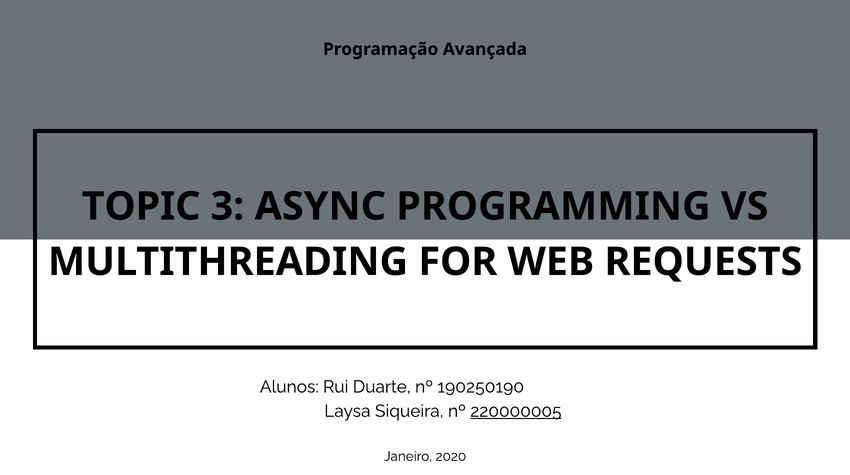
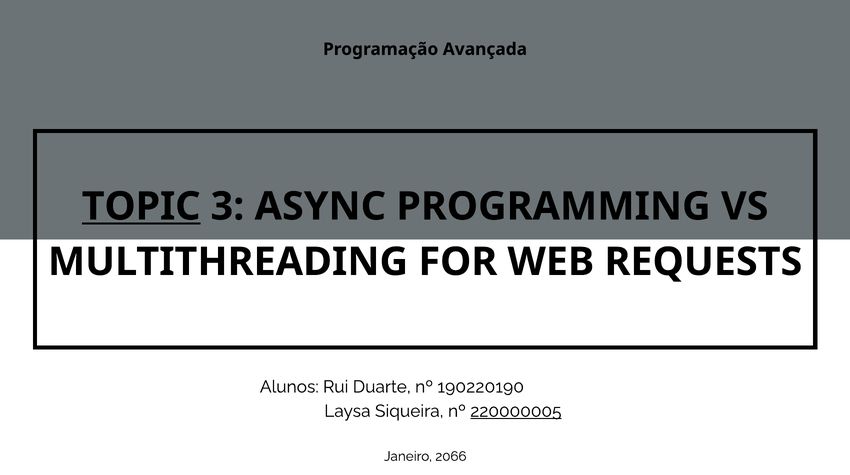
TOPIC underline: none -> present (141, 206)
190250190: 190250190 -> 190220190 (481, 387)
2020: 2020 -> 2066 (451, 456)
